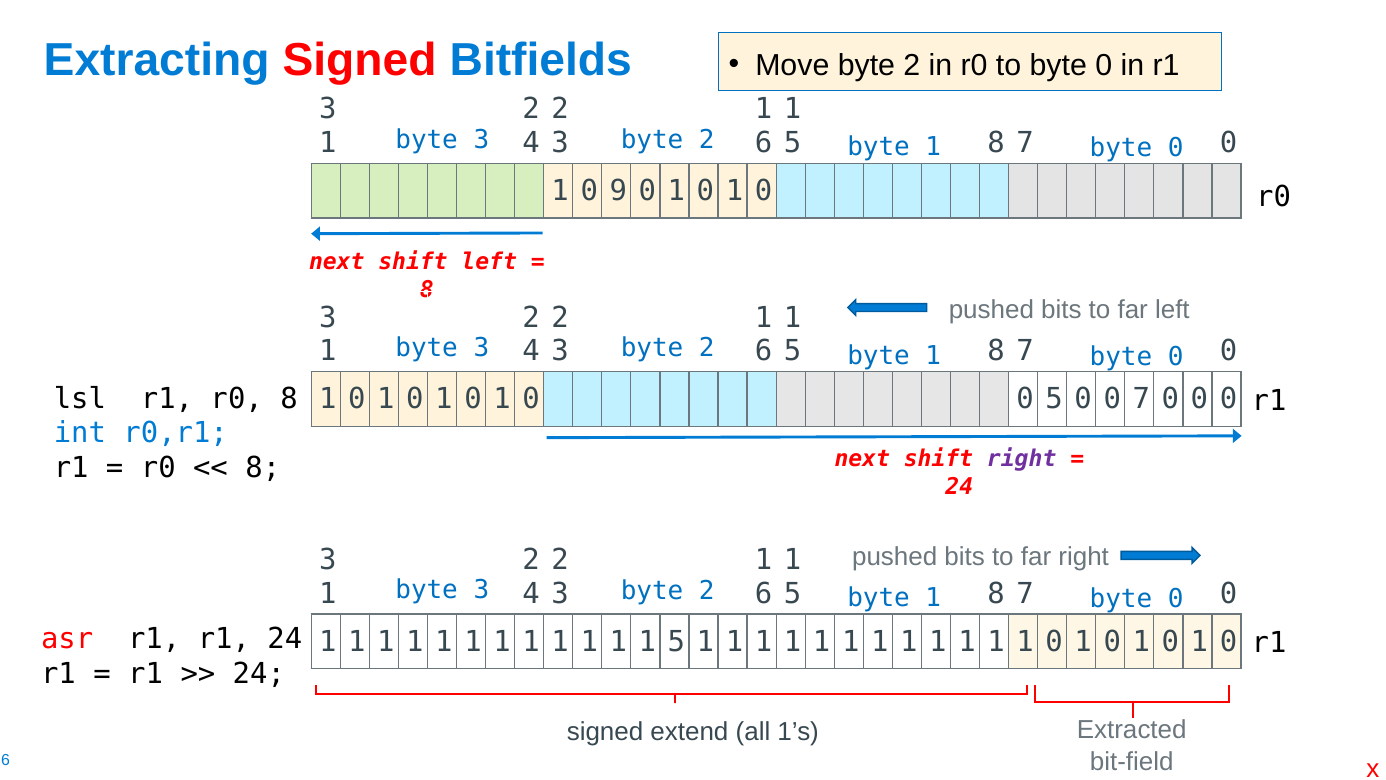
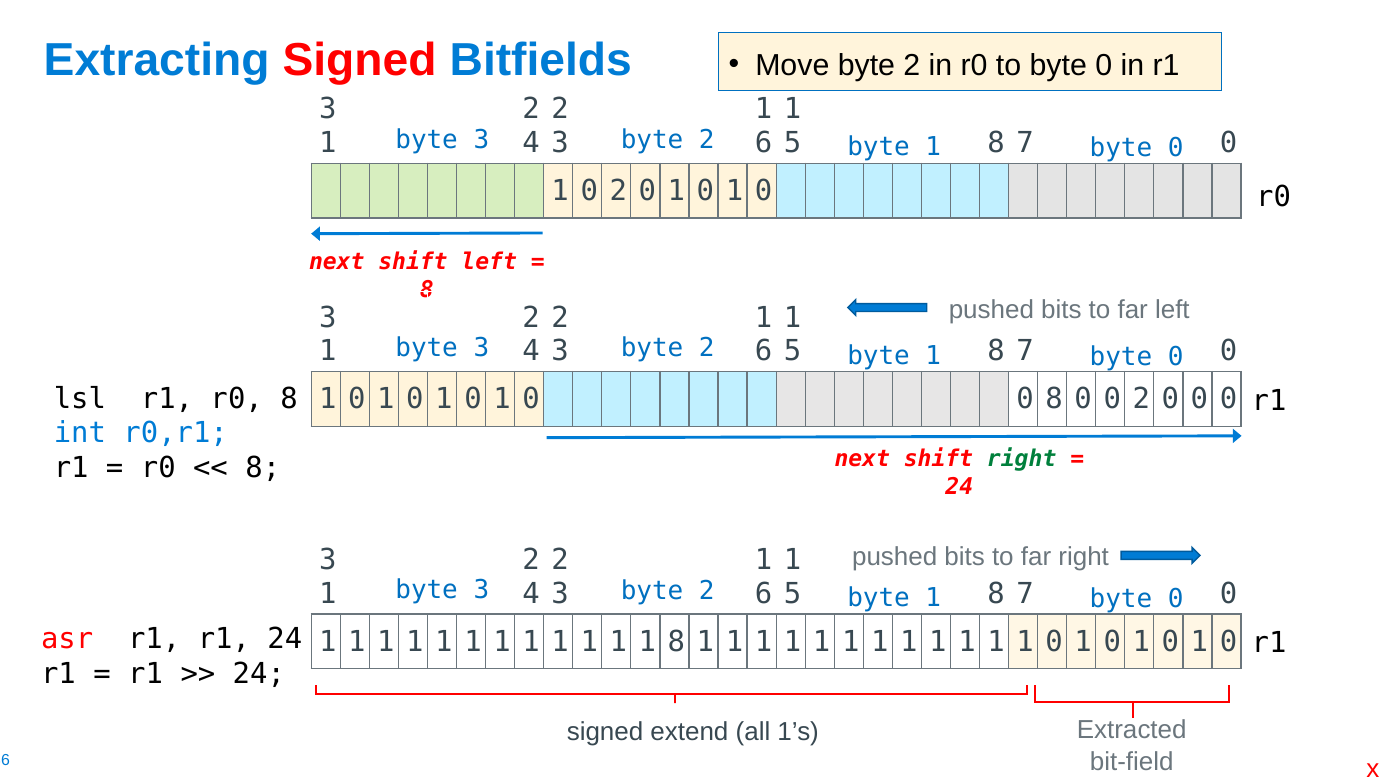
1 0 9: 9 -> 2 (618, 191)
0 5: 5 -> 8 (1054, 399)
0 0 7: 7 -> 2 (1141, 399)
right colour: purple -> green (1022, 459)
1 1 5: 5 -> 8 (676, 642)
